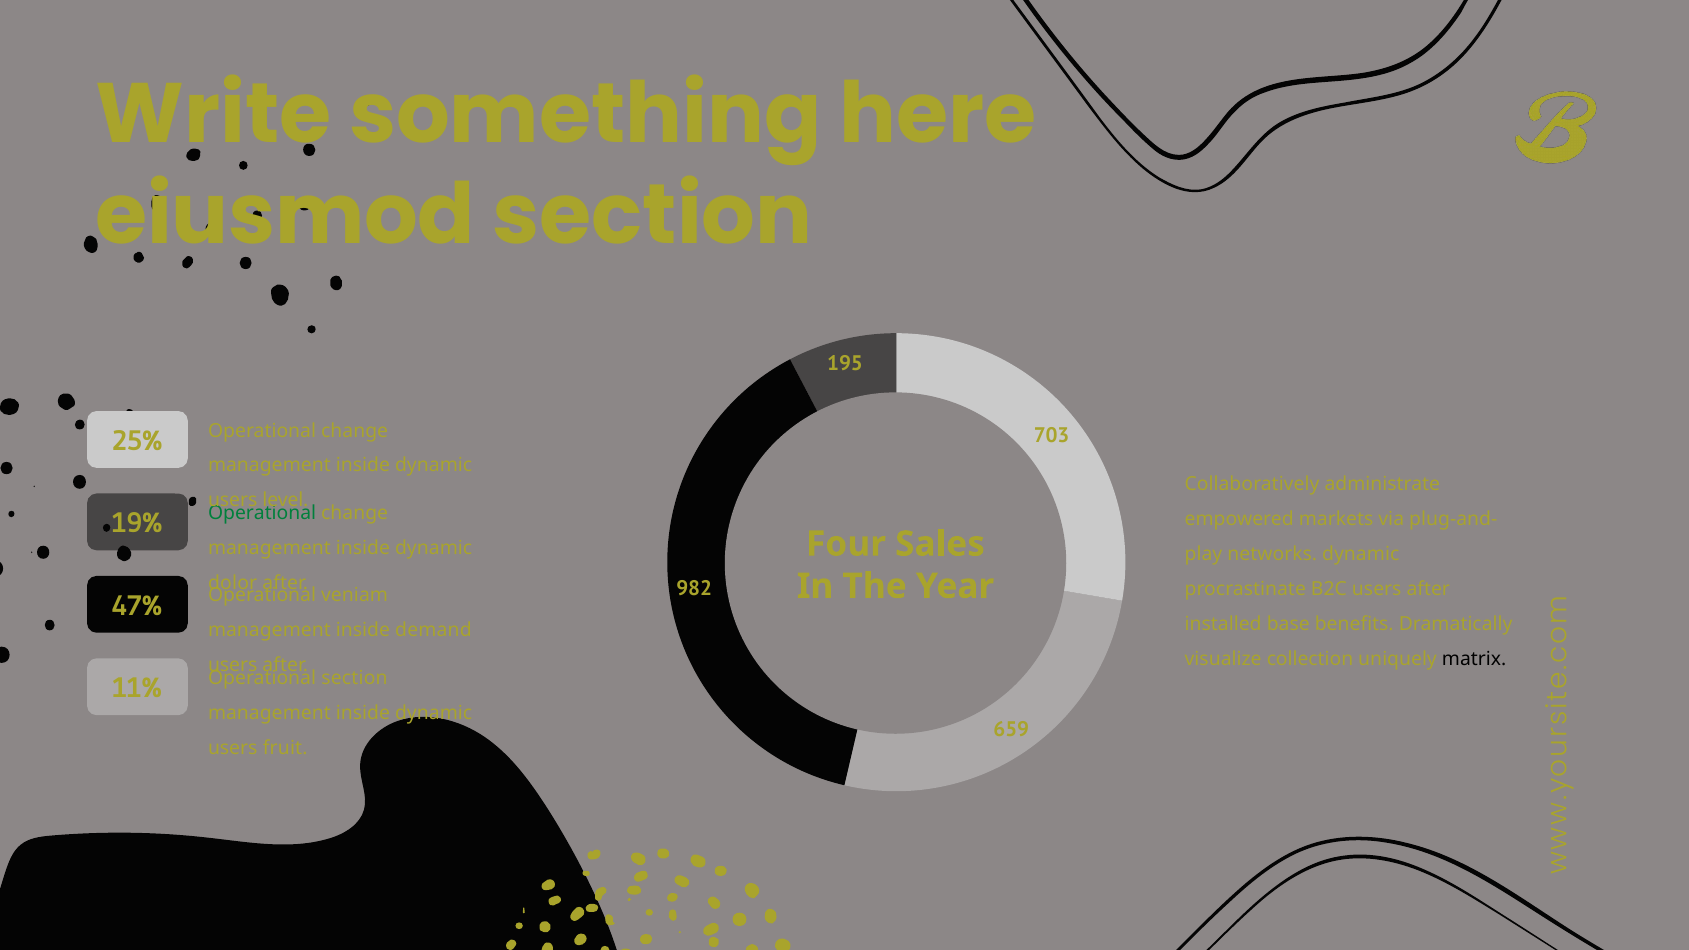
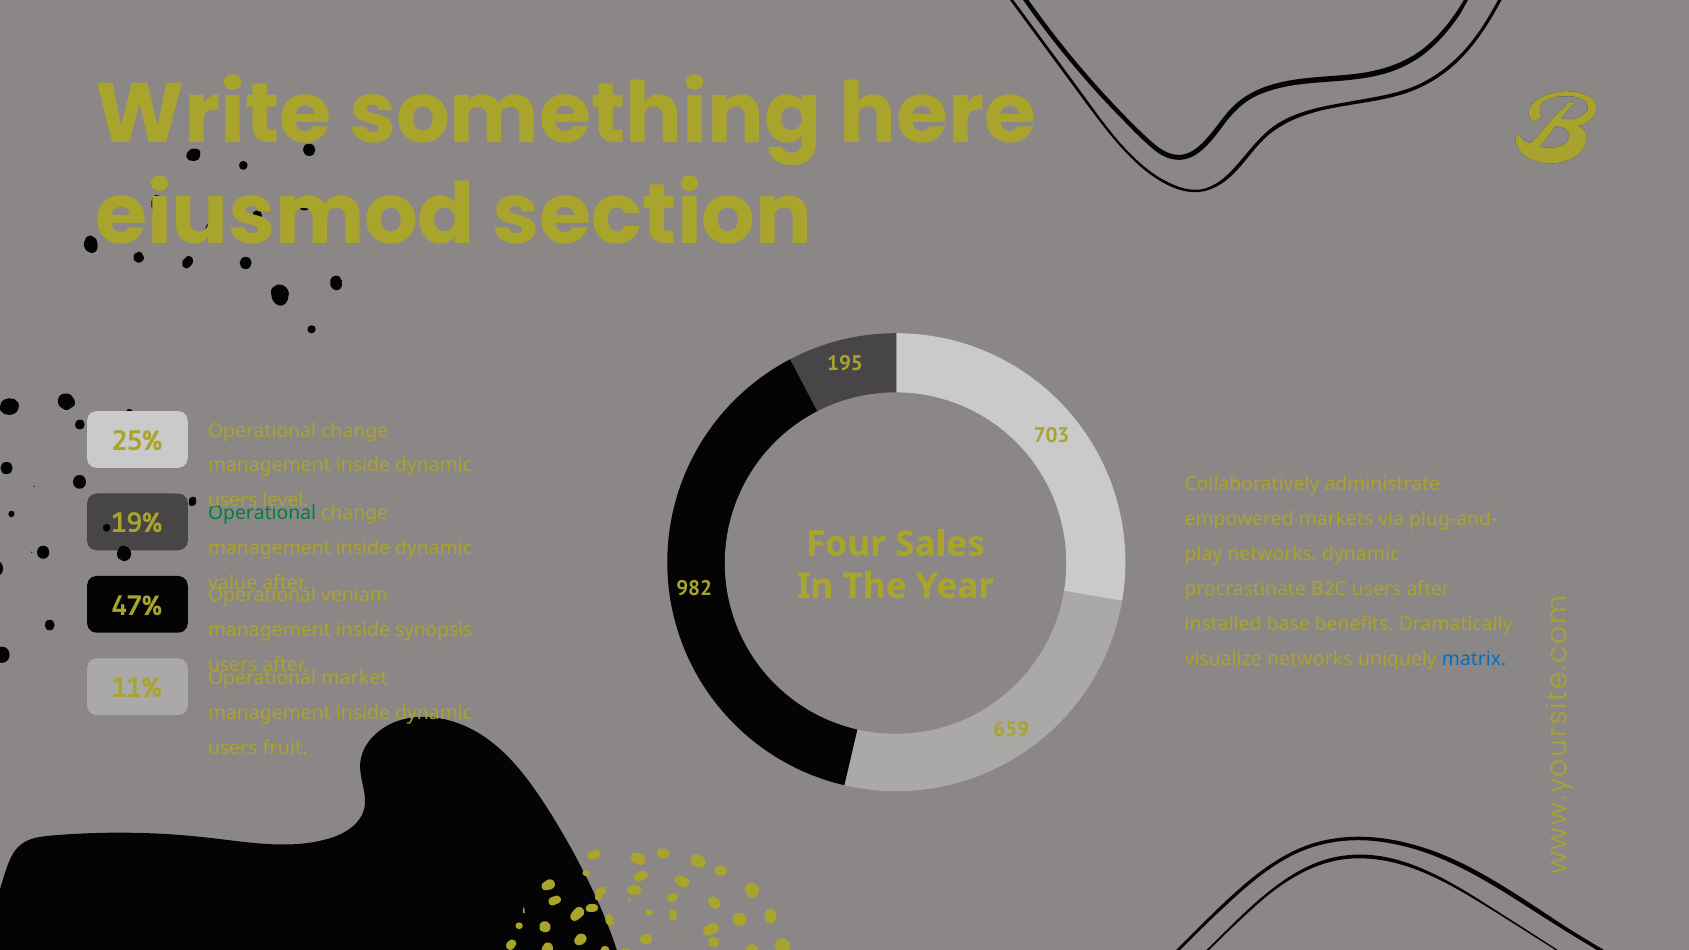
dolor: dolor -> value (233, 583)
demand: demand -> synopsis (434, 630)
visualize collection: collection -> networks (1310, 659)
matrix colour: black -> blue (1474, 659)
Operational section: section -> market (354, 678)
